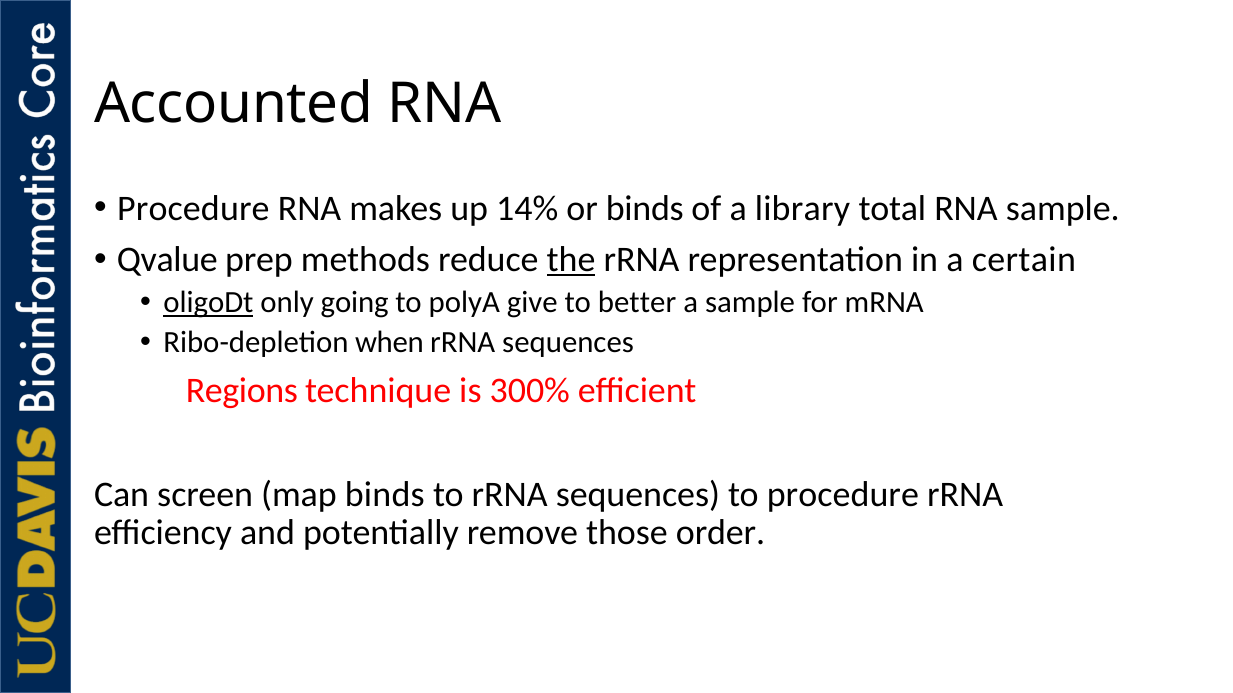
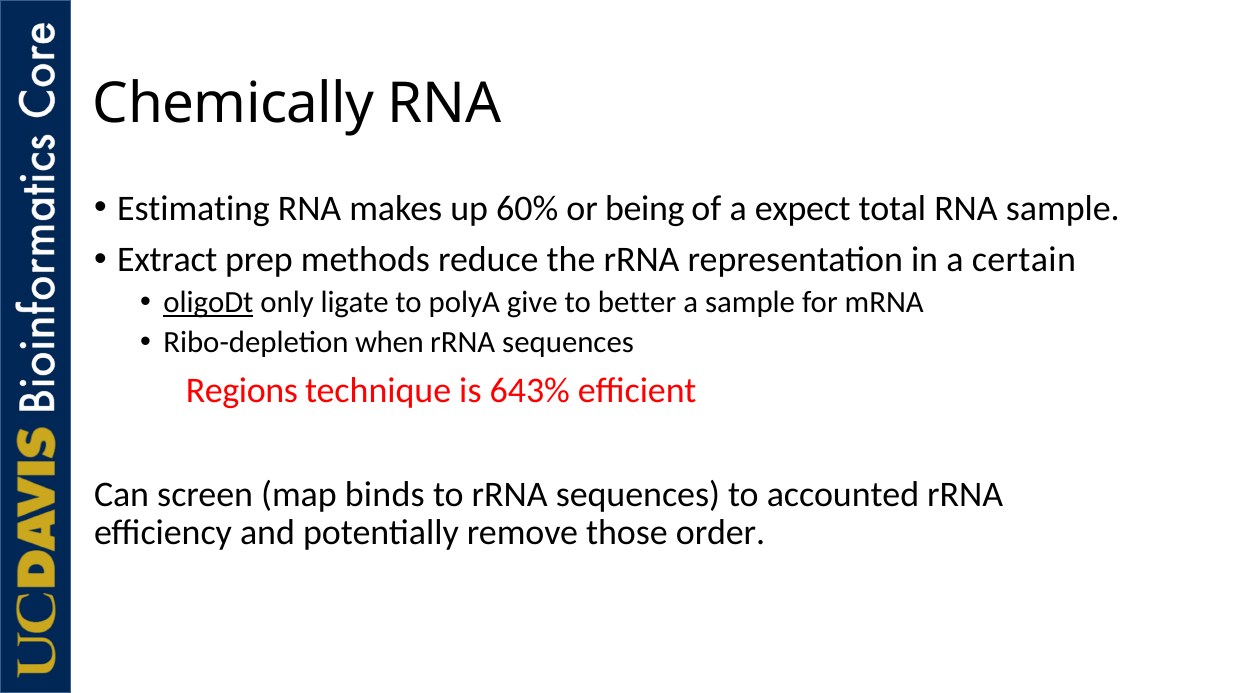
Accounted: Accounted -> Chemically (234, 104)
Procedure: Procedure -> Estimating (193, 208)
14%: 14% -> 60% (527, 208)
or binds: binds -> being (645, 208)
library: library -> expect (803, 208)
Qvalue: Qvalue -> Extract (167, 260)
the underline: present -> none (571, 260)
going: going -> ligate (355, 303)
300%: 300% -> 643% (530, 391)
to procedure: procedure -> accounted (843, 495)
